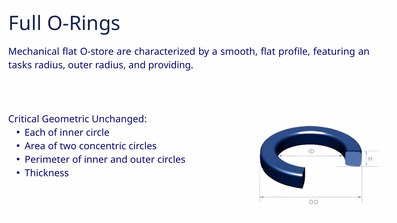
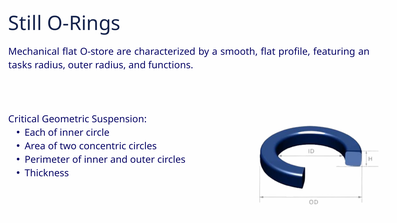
Full: Full -> Still (25, 24)
providing: providing -> functions (171, 65)
Unchanged: Unchanged -> Suspension (119, 119)
